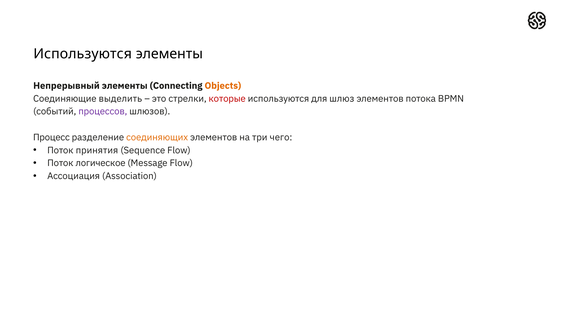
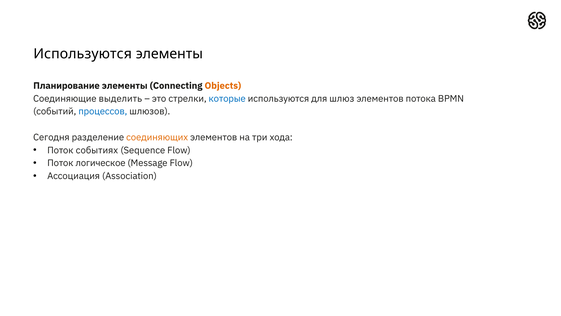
Непрерывный: Непрерывный -> Планирование (66, 86)
которые colour: red -> blue (227, 98)
процессов colour: purple -> blue (103, 111)
Процесс: Процесс -> Сегодня (51, 137)
чего: чего -> хода (281, 137)
принятия: принятия -> событиях (97, 150)
